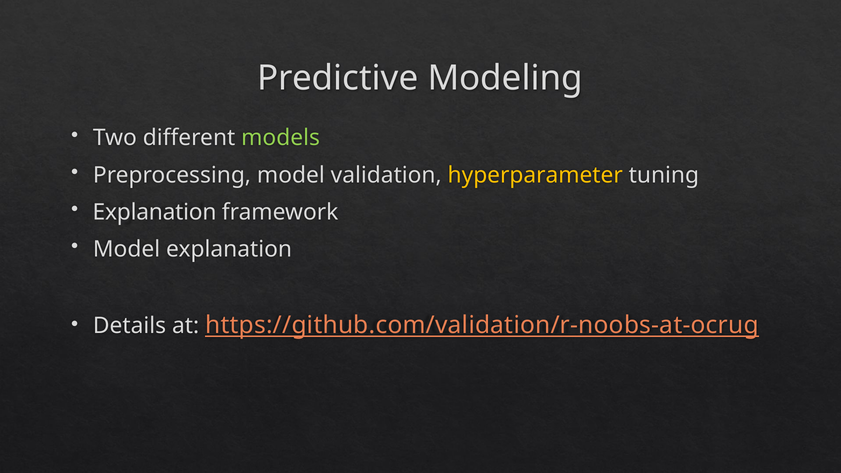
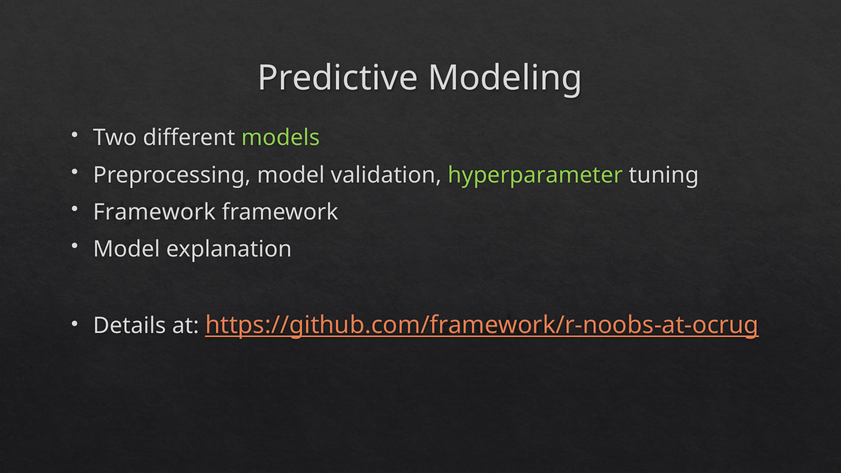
hyperparameter colour: yellow -> light green (535, 175)
Explanation: Explanation -> Framework (154, 212)
https://github.com/validation/r-noobs-at-ocrug: https://github.com/validation/r-noobs-at-ocrug -> https://github.com/framework/r-noobs-at-ocrug (482, 325)
